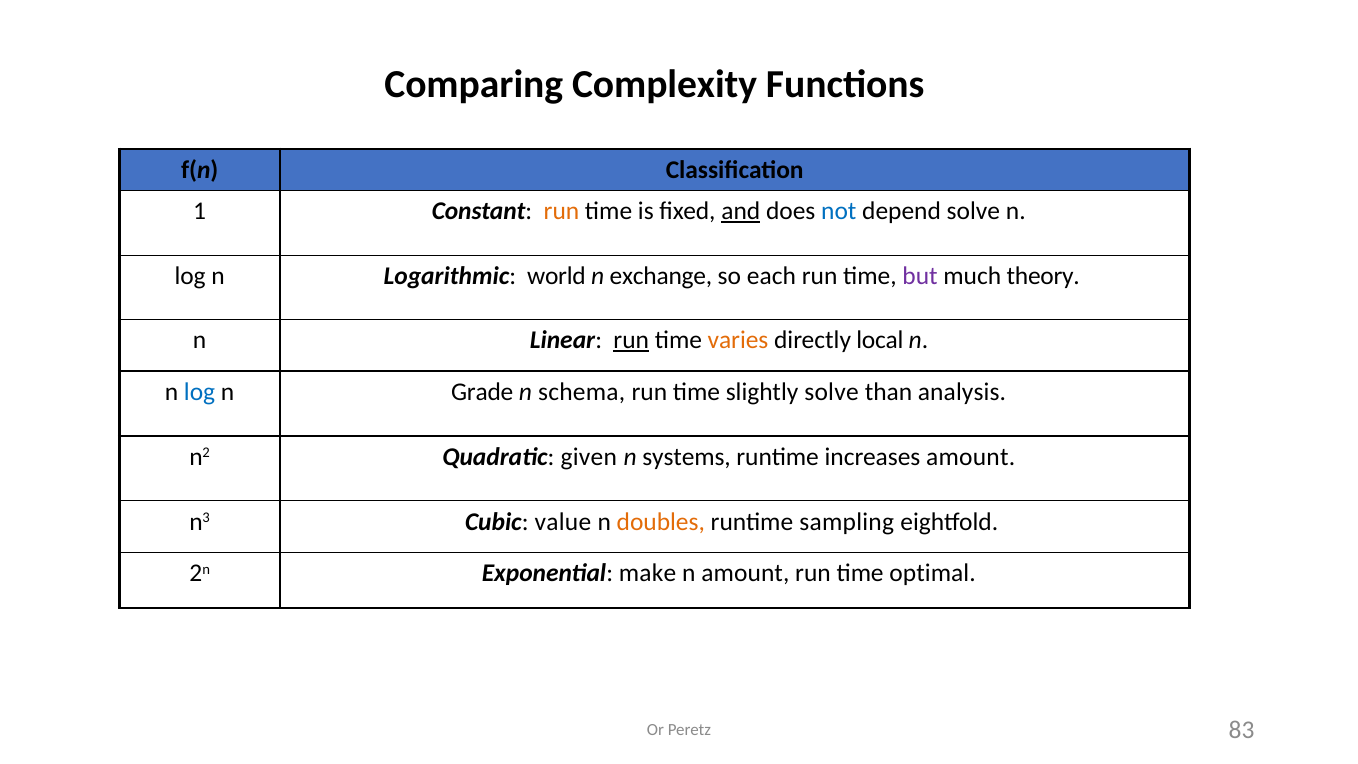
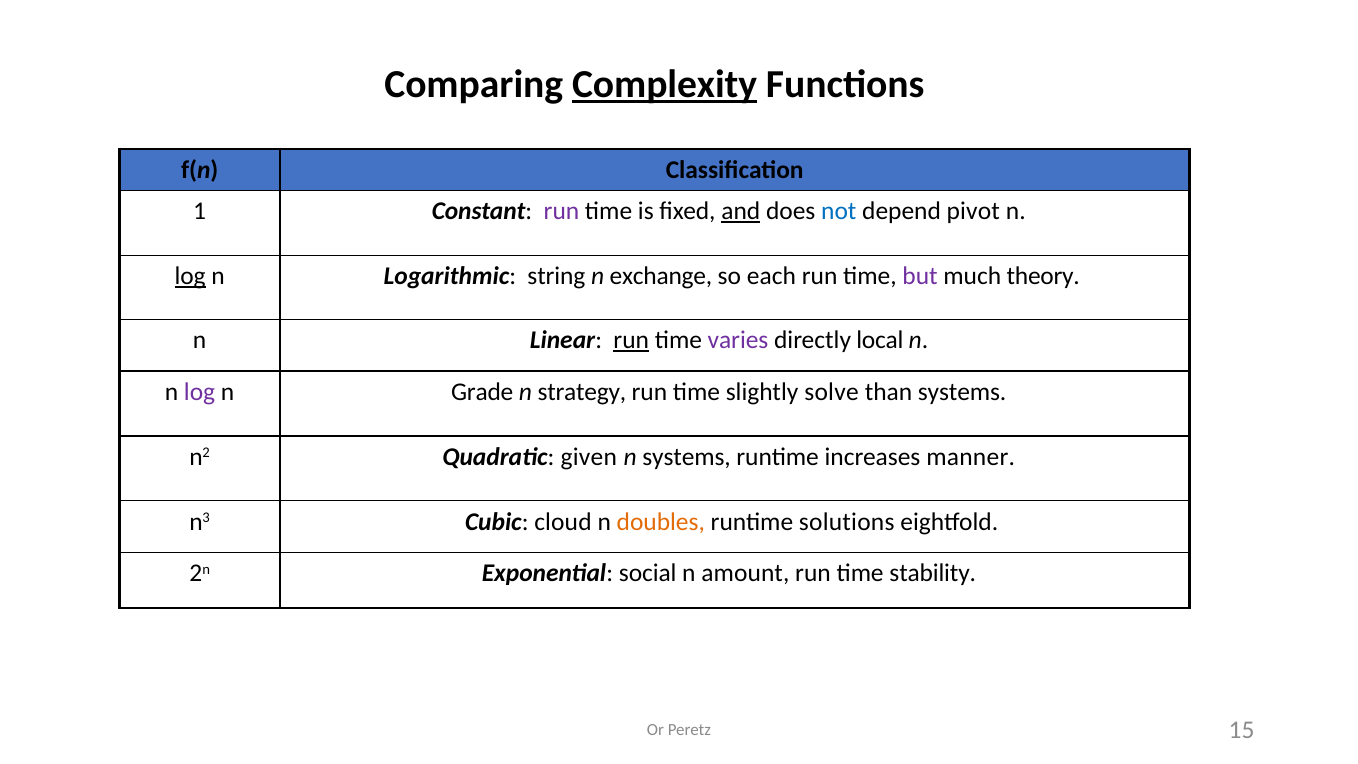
Complexity underline: none -> present (665, 84)
run colour: orange -> purple (561, 211)
depend solve: solve -> pivot (973, 211)
log underline: none -> present (190, 276)
world: world -> string (556, 276)
varies colour: orange -> purple (738, 340)
log colour: blue -> purple (200, 392)
schema: schema -> strategy (582, 392)
than analysis: analysis -> systems (962, 392)
increases amount: amount -> manner (971, 457)
value: value -> cloud (563, 522)
sampling: sampling -> solutions (847, 522)
make: make -> social (648, 573)
optimal: optimal -> stability (933, 573)
83: 83 -> 15 (1242, 730)
